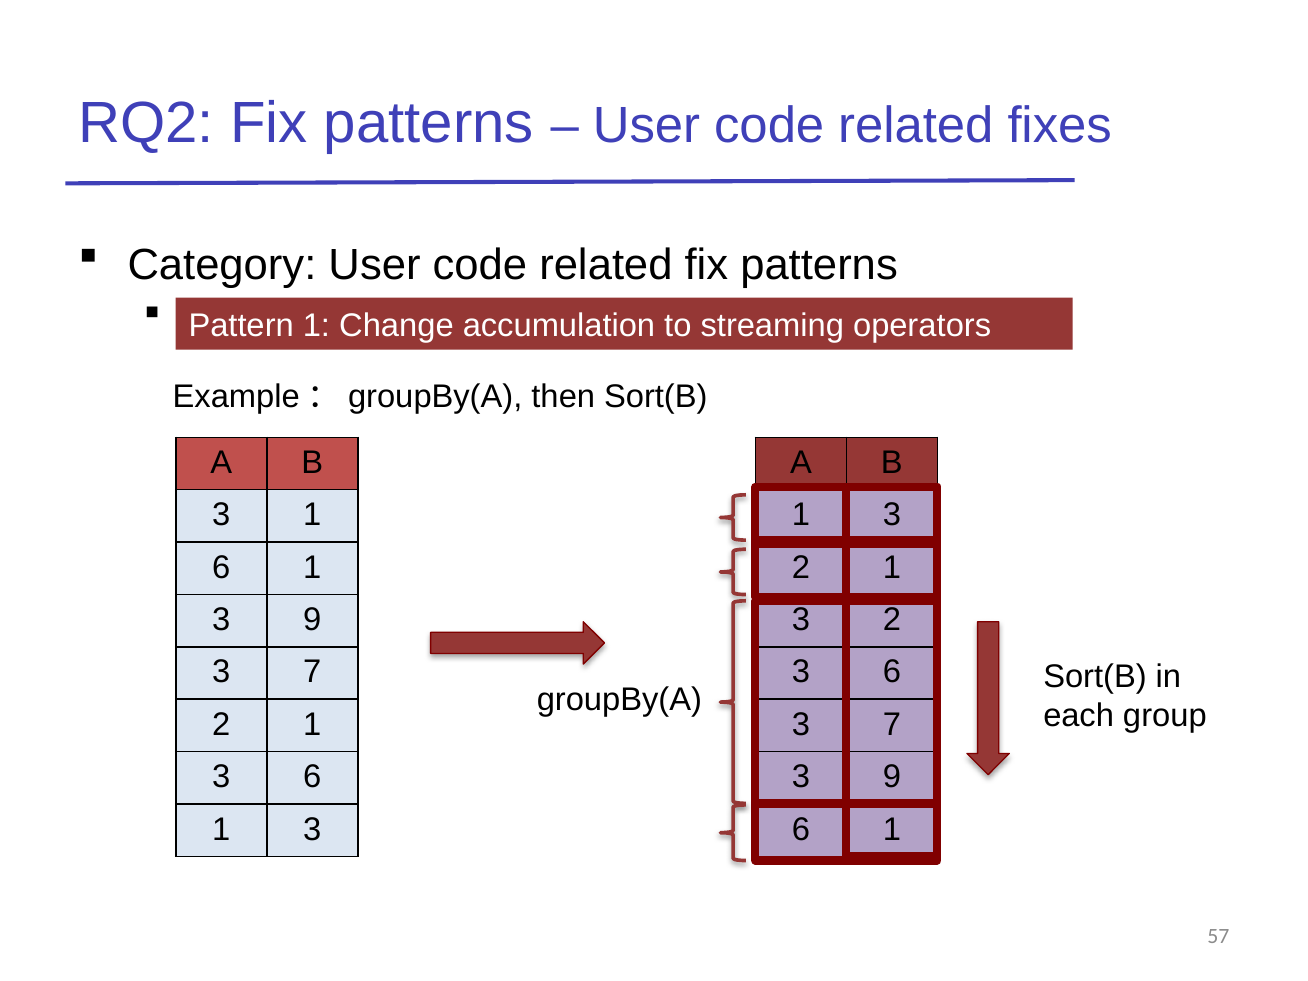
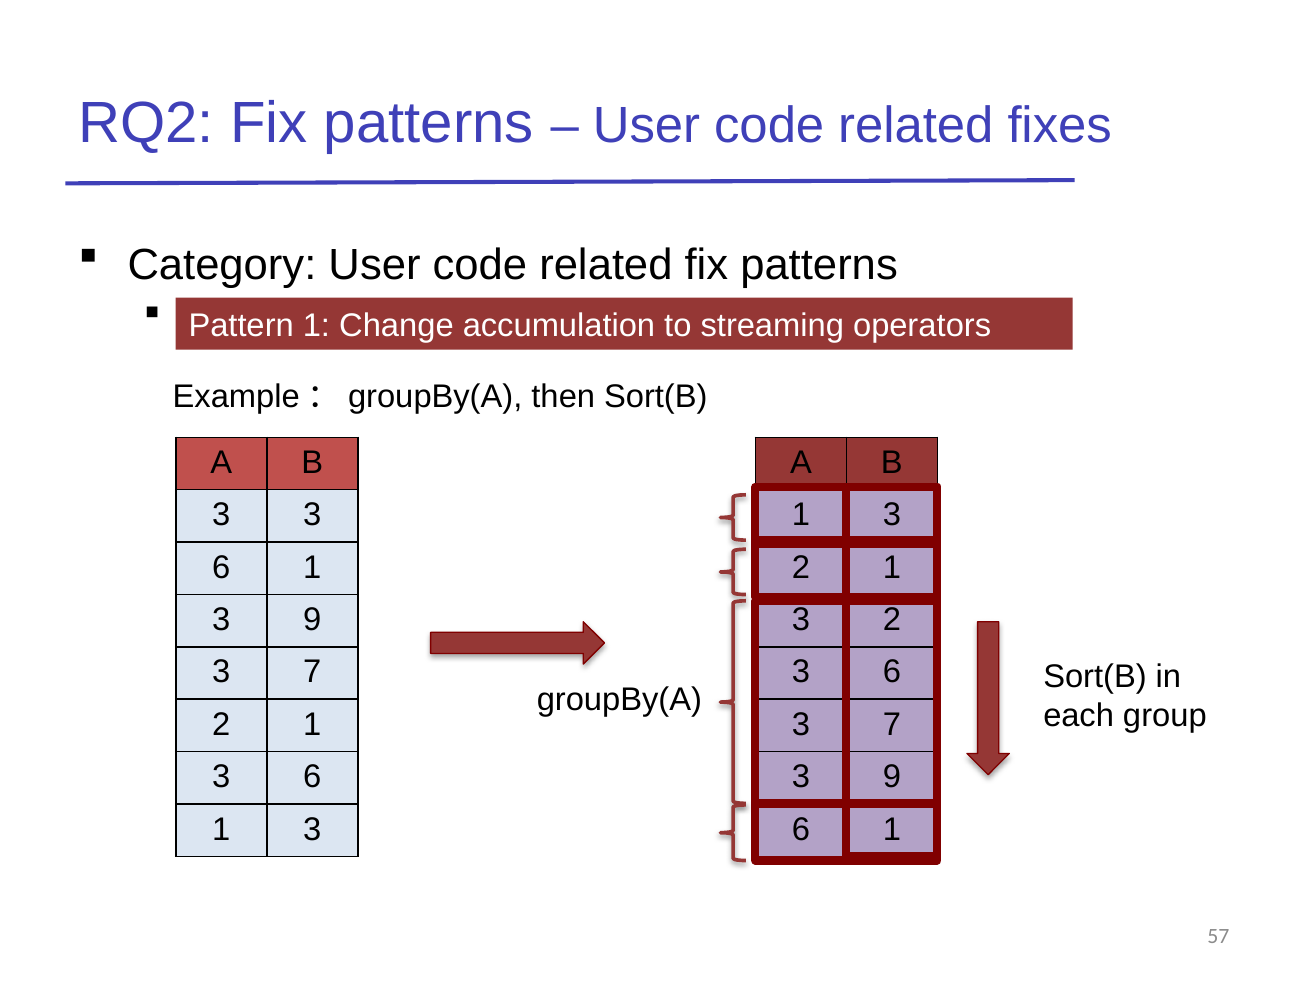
3 1: 1 -> 3 (312, 515)
